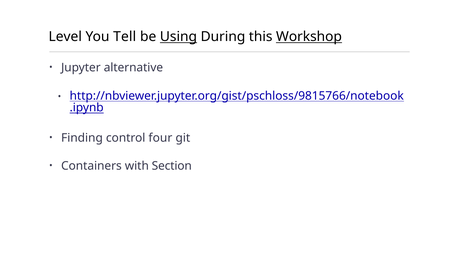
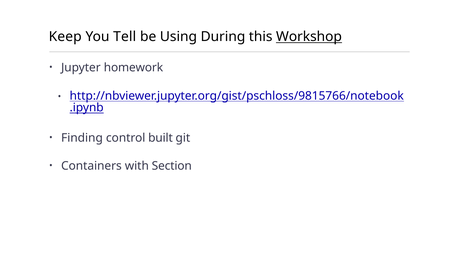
Level: Level -> Keep (65, 37)
Using underline: present -> none (178, 37)
alternative: alternative -> homework (133, 68)
four: four -> built (161, 138)
